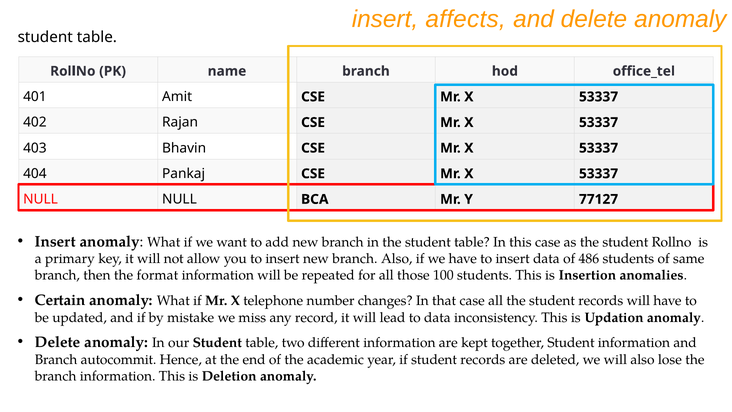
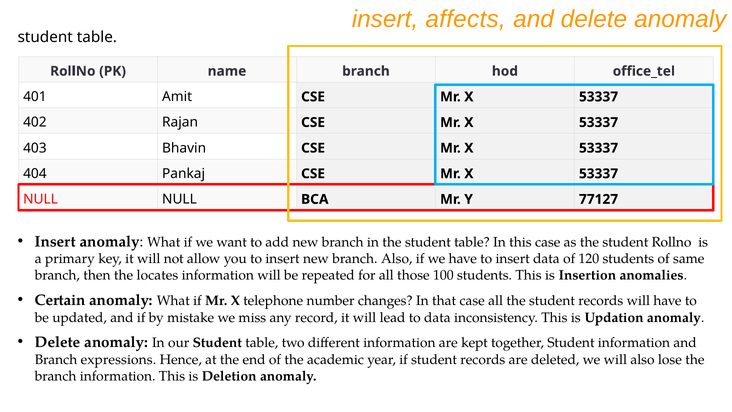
486: 486 -> 120 (589, 259)
format: format -> locates (157, 275)
autocommit: autocommit -> expressions (118, 359)
